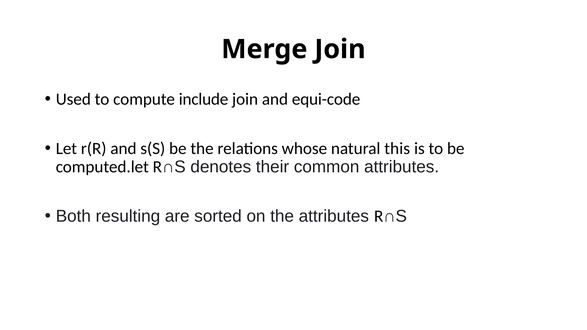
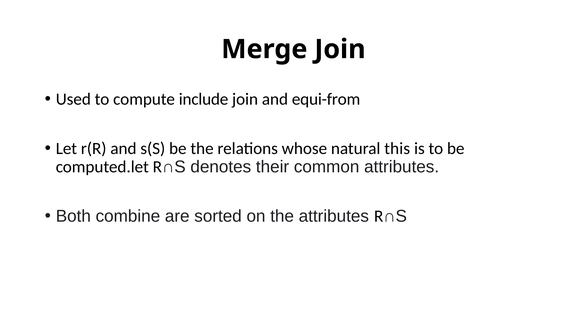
equi-code: equi-code -> equi-from (326, 99)
resulting: resulting -> combine (128, 216)
